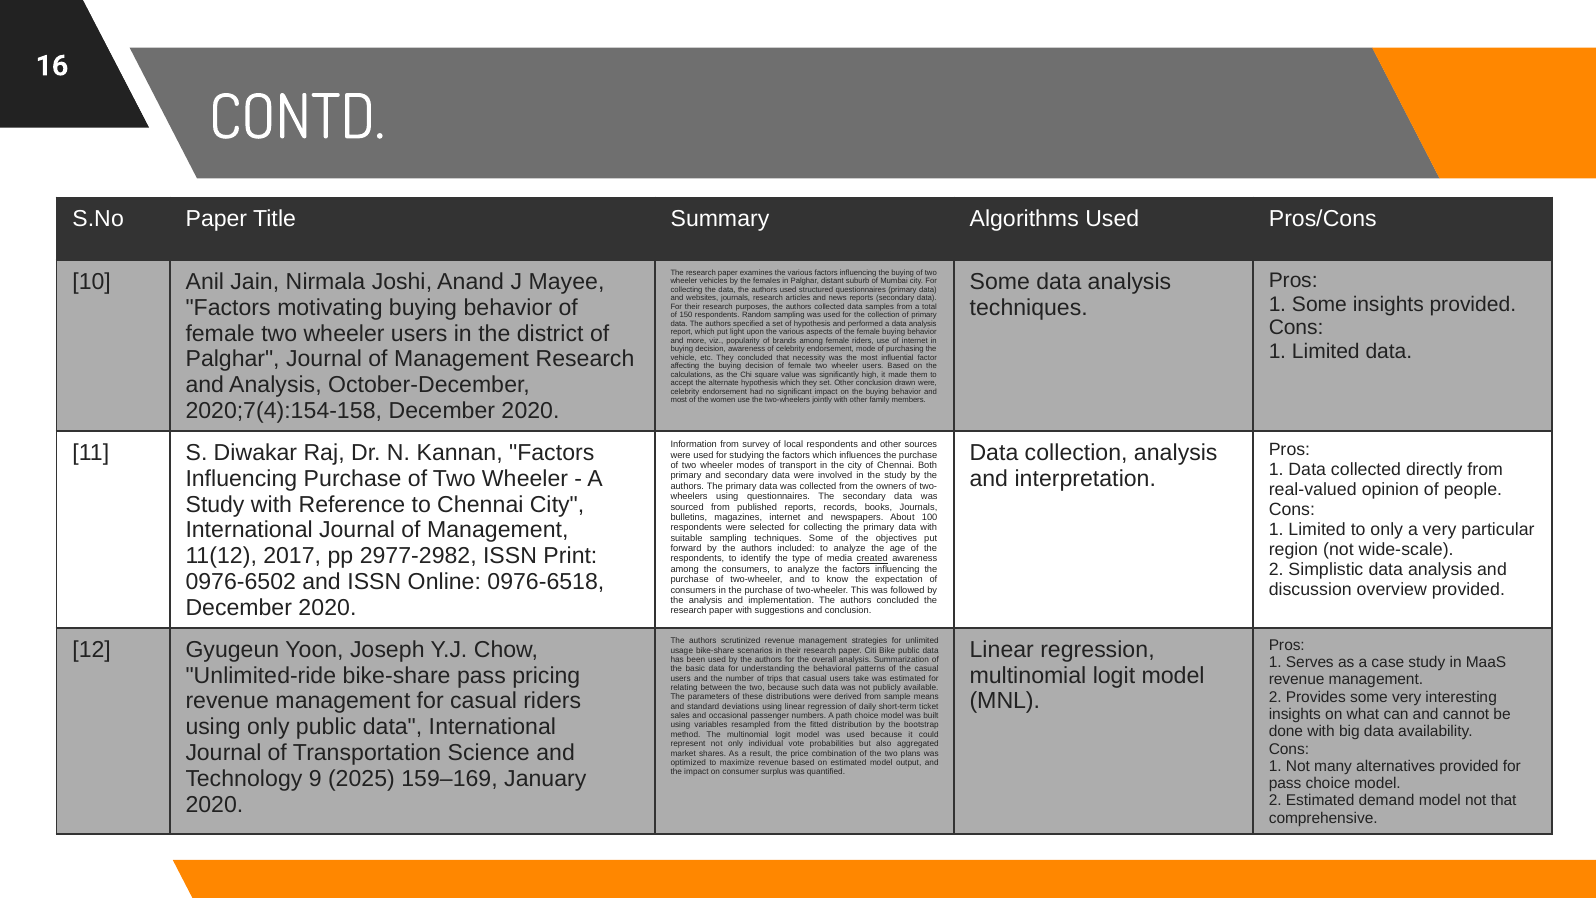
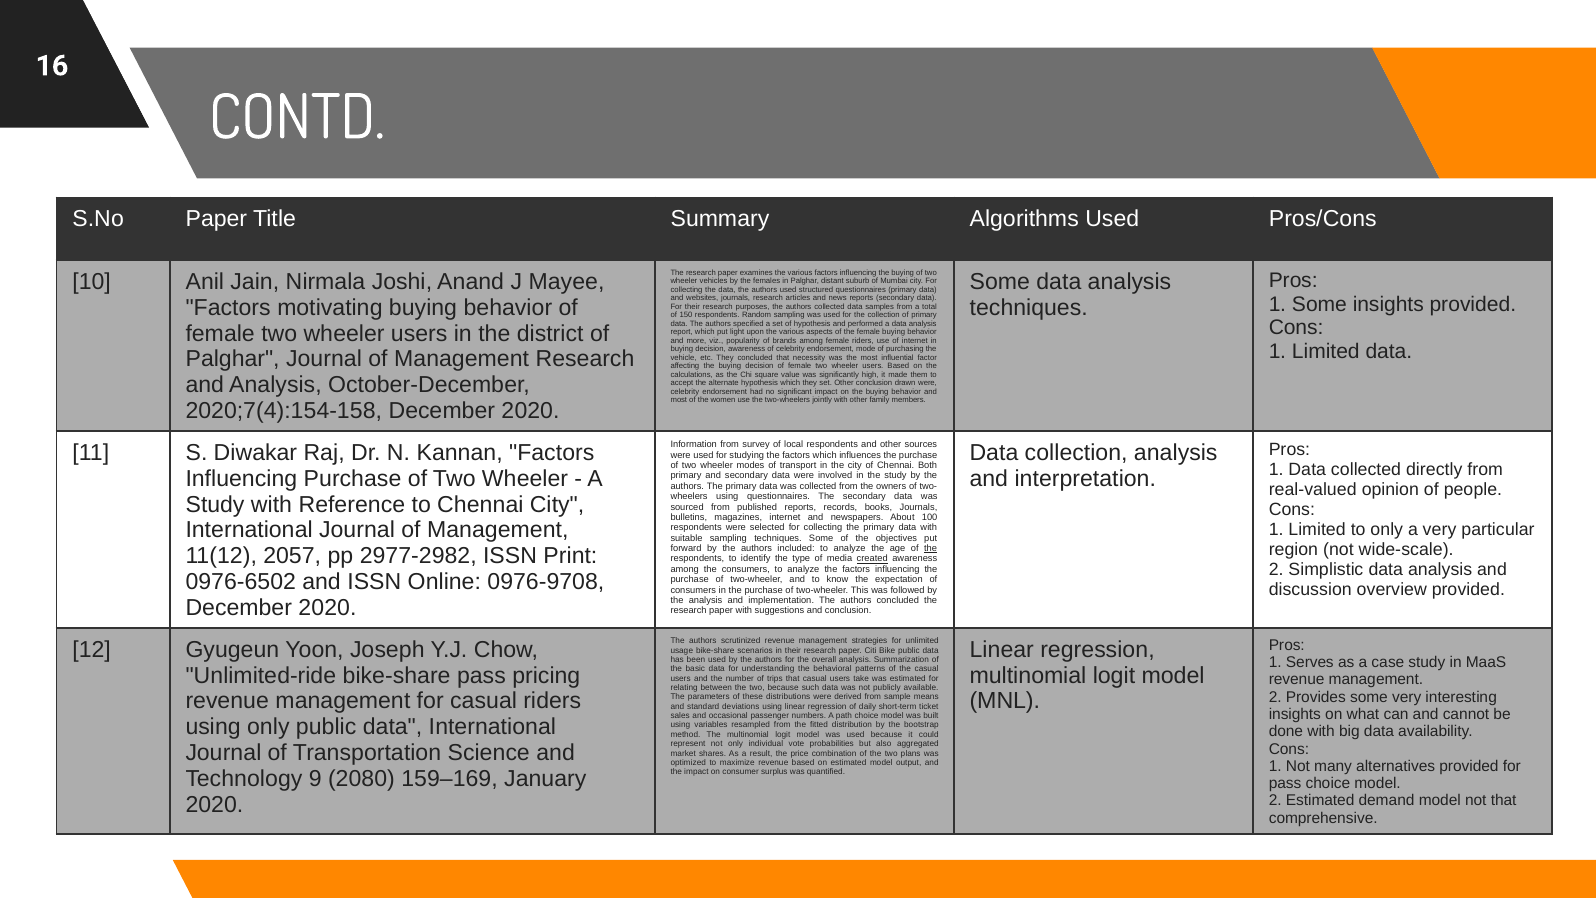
the underline: none -> present (931, 548)
2017: 2017 -> 2057 (292, 556)
0976-6518: 0976-6518 -> 0976-9708 (546, 582)
2025: 2025 -> 2080 (361, 779)
